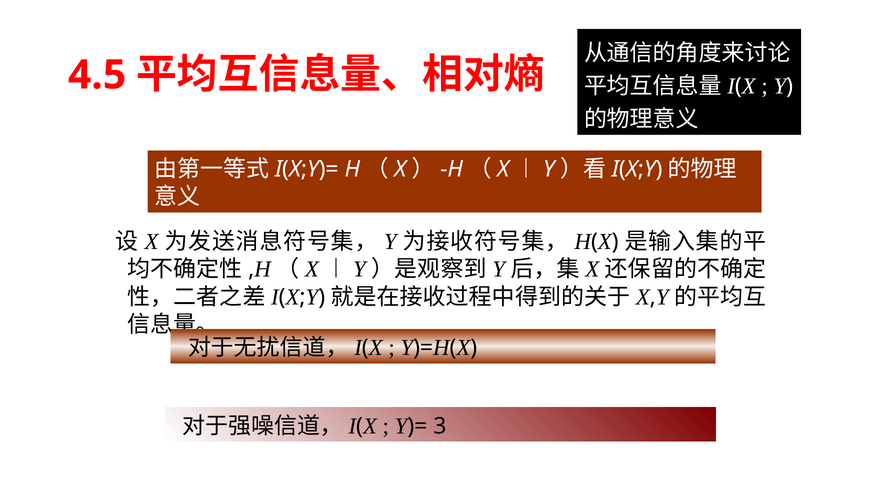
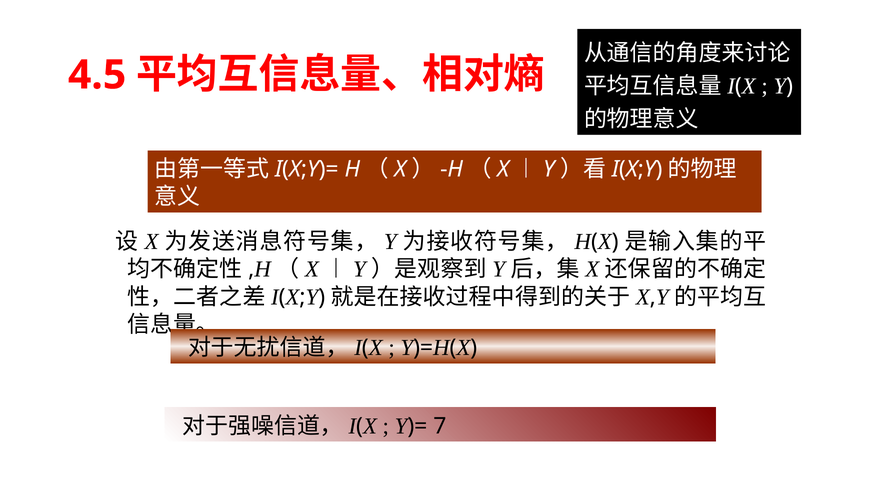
3: 3 -> 7 (440, 426)
